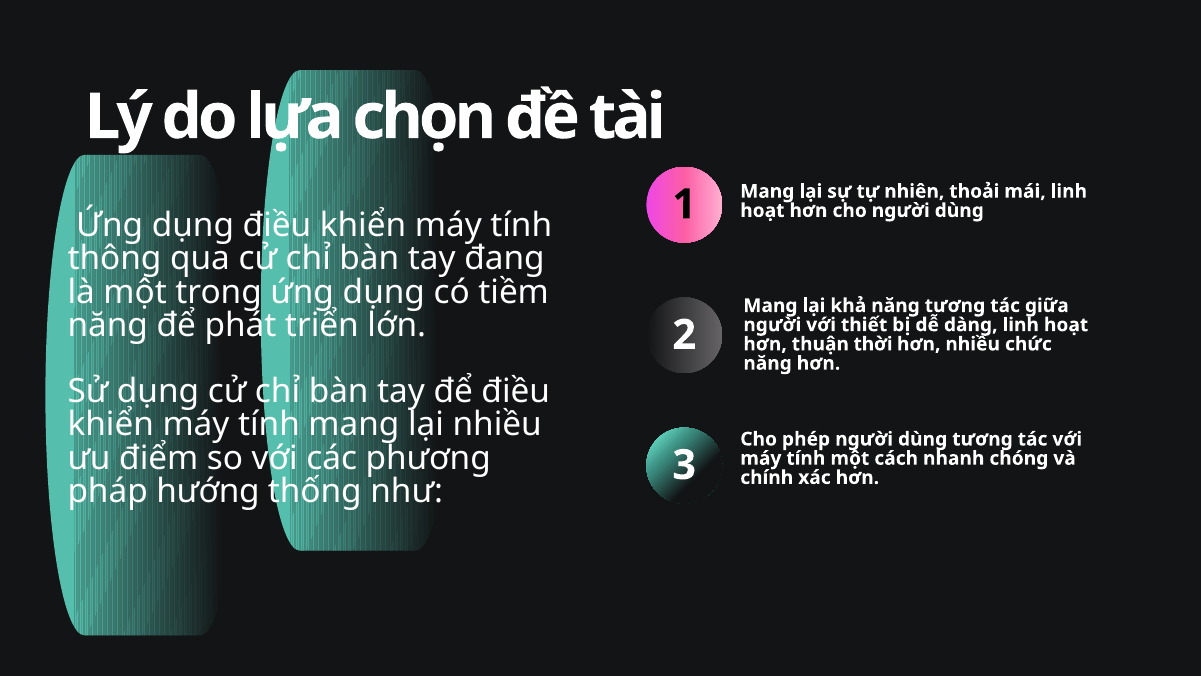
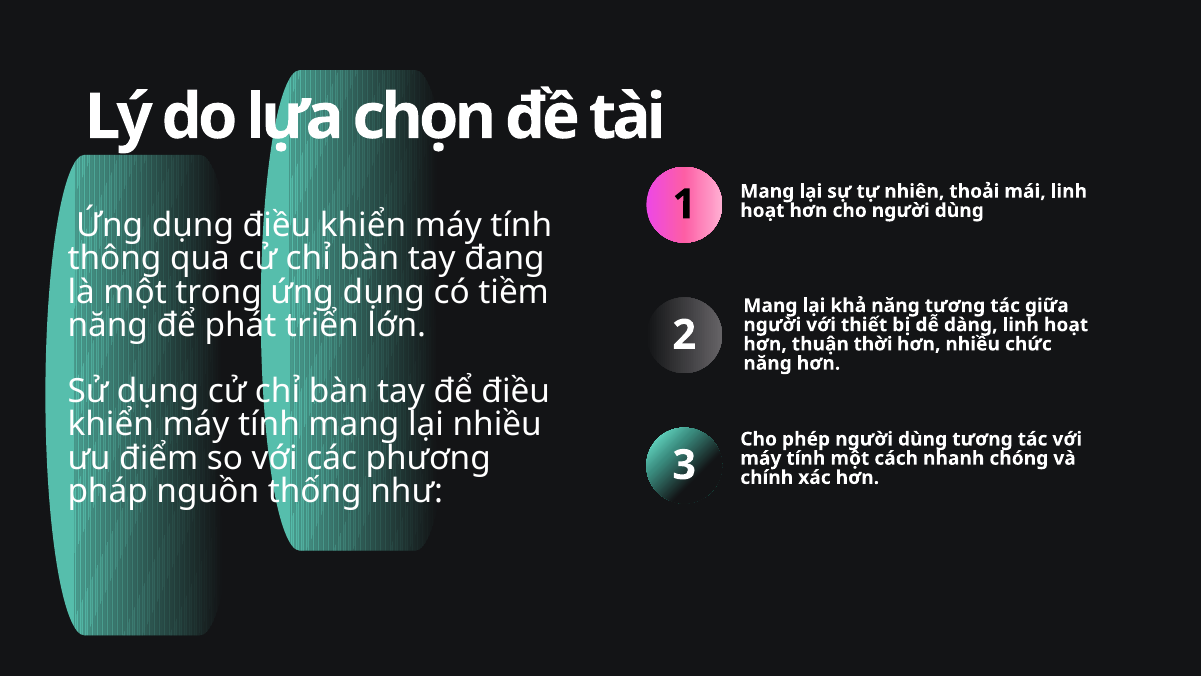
hướng: hướng -> nguồn (208, 491)
